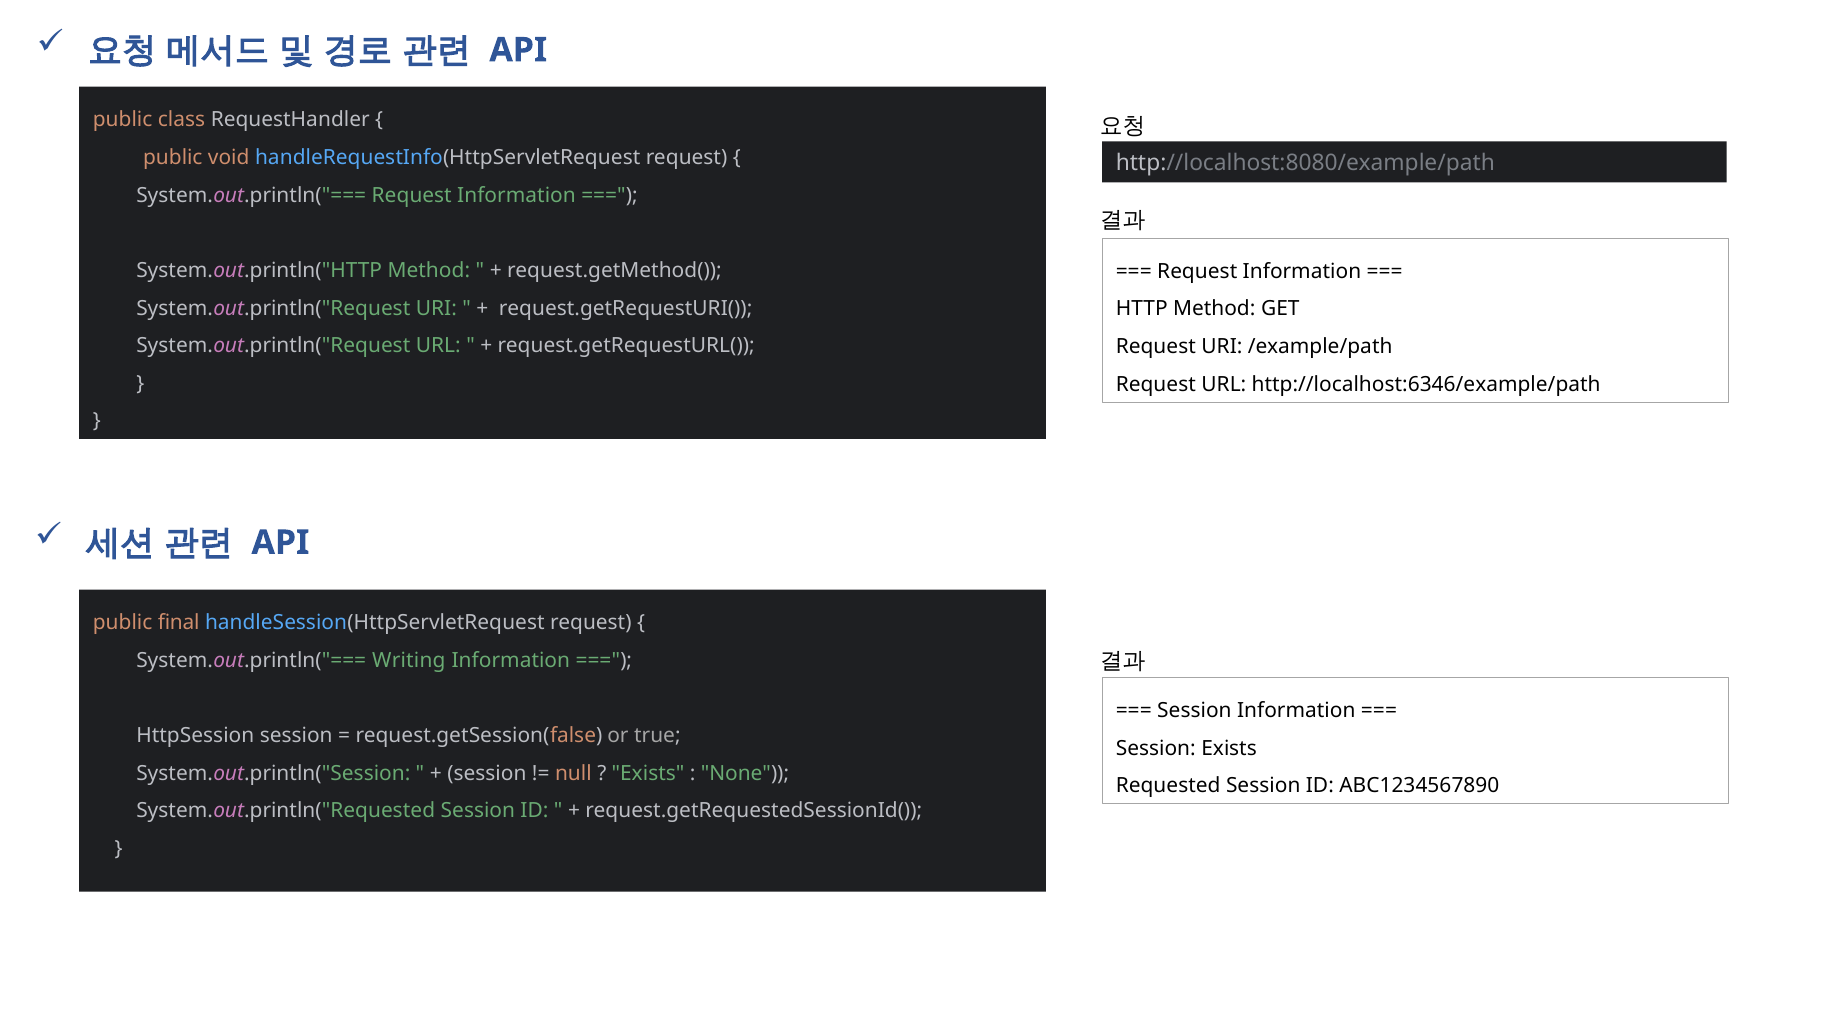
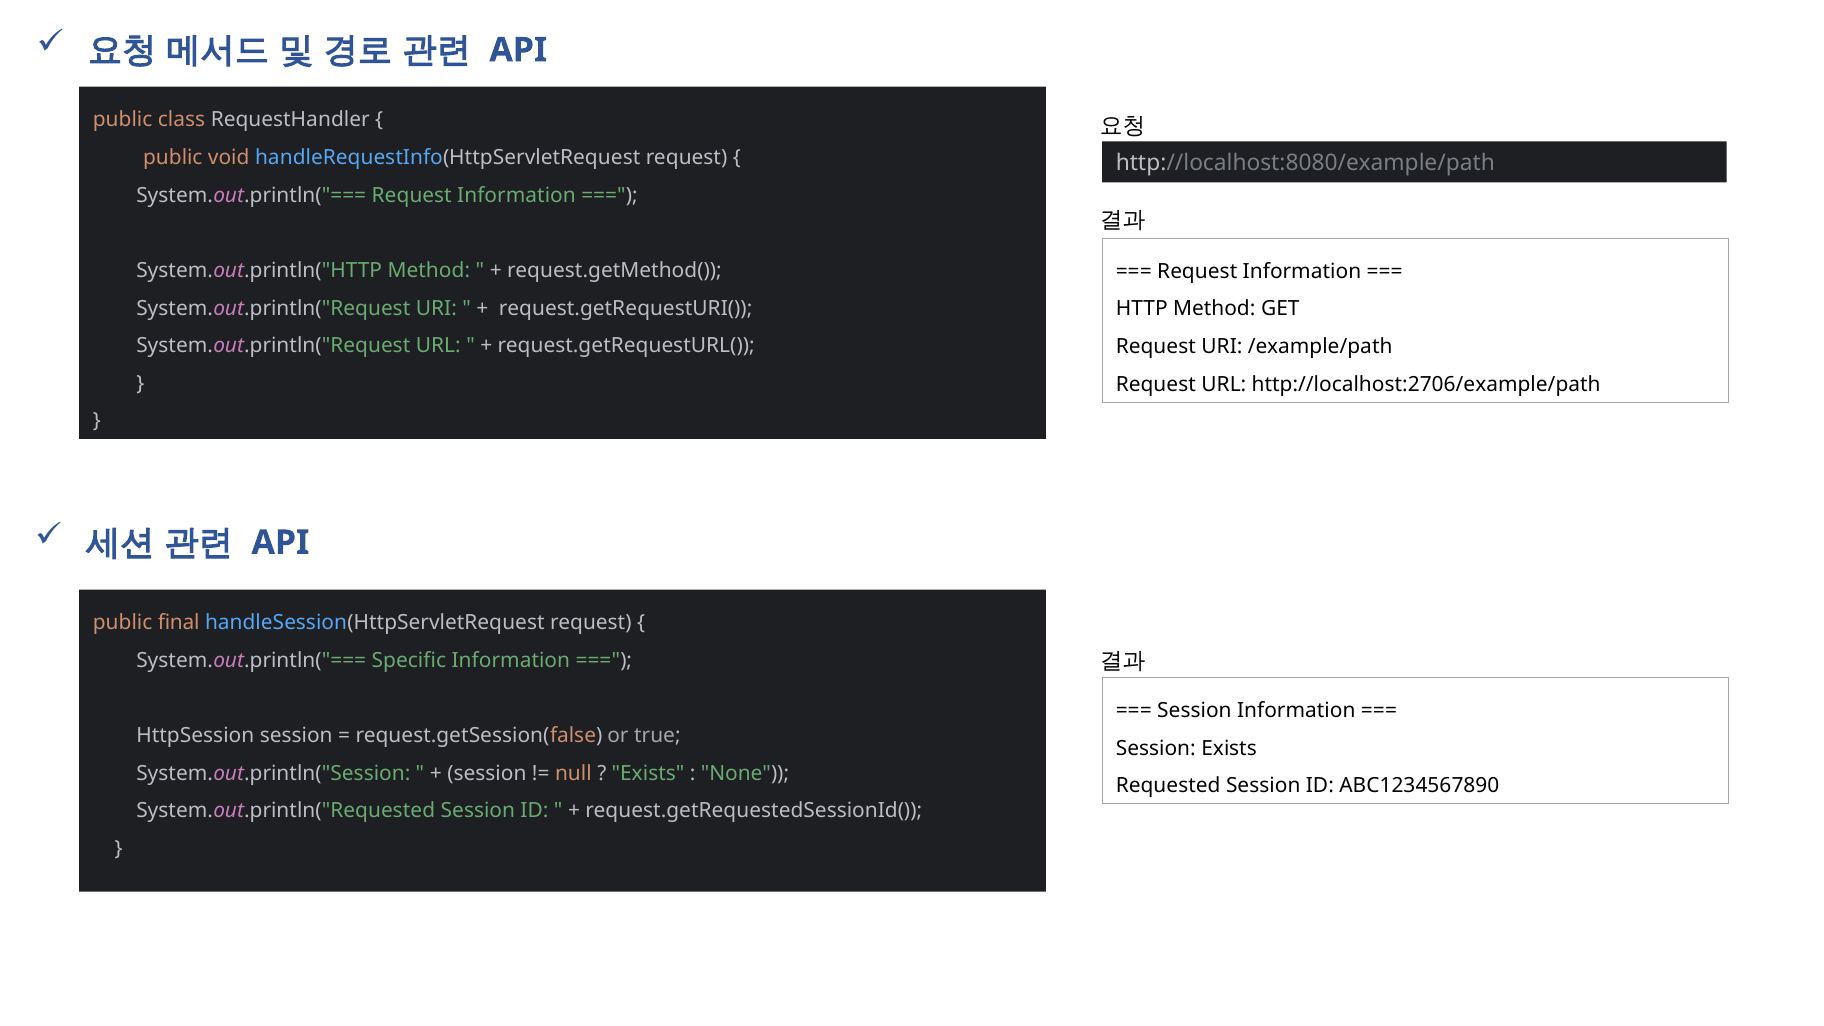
http://localhost:6346/example/path: http://localhost:6346/example/path -> http://localhost:2706/example/path (1426, 384)
Writing: Writing -> Specific (409, 661)
